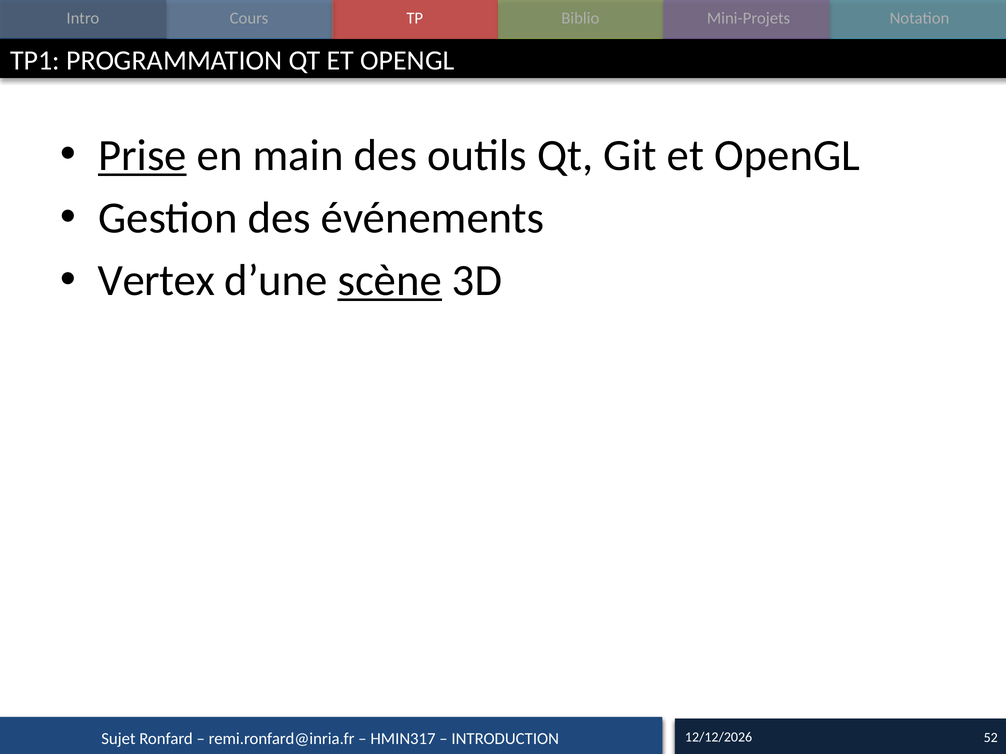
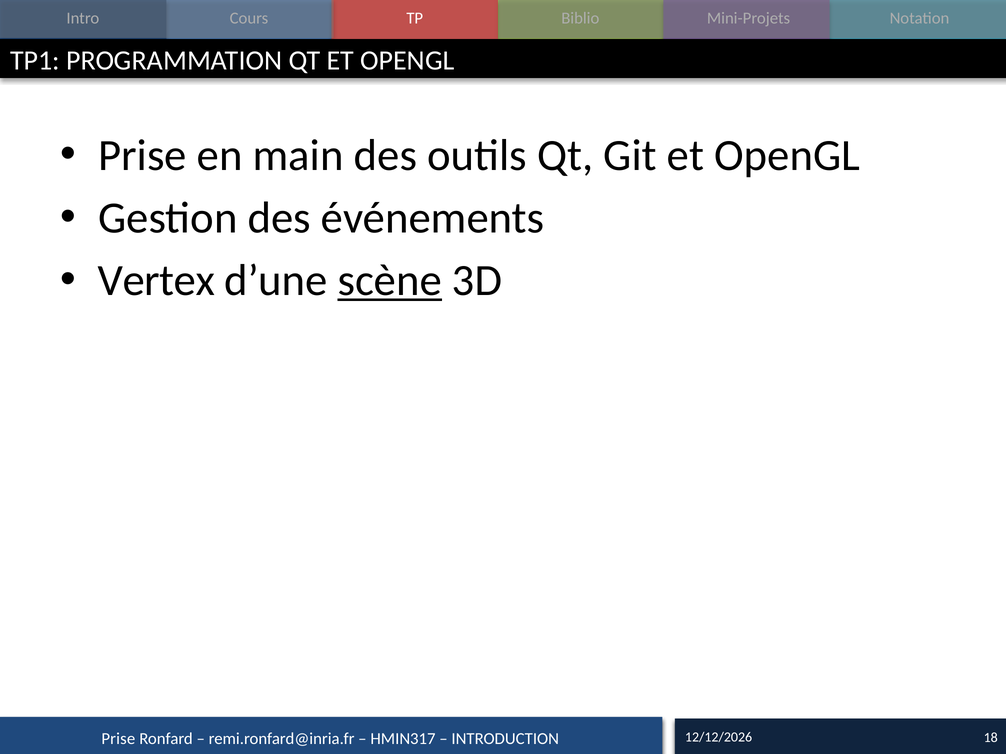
Prise underline: present -> none (142, 156)
Sujet: Sujet -> Prise (118, 739)
52: 52 -> 18 (991, 738)
